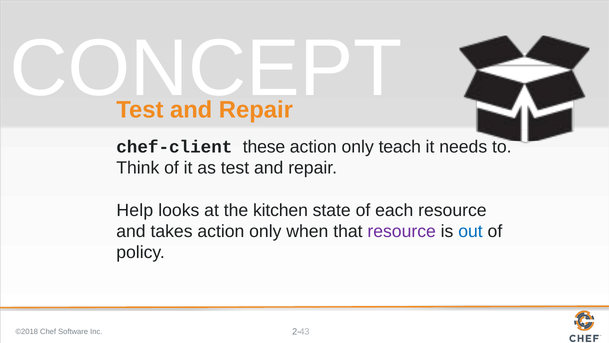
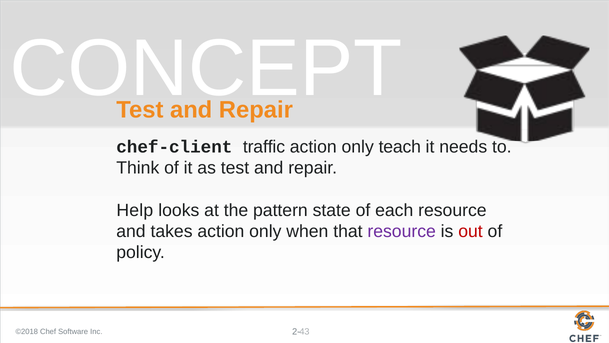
these: these -> traffic (264, 147)
kitchen: kitchen -> pattern (280, 210)
out colour: blue -> red (471, 231)
